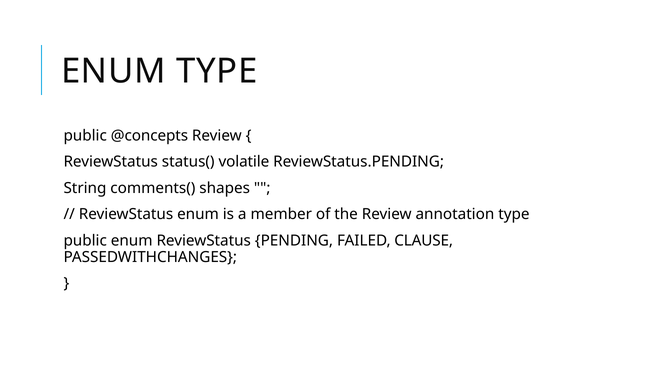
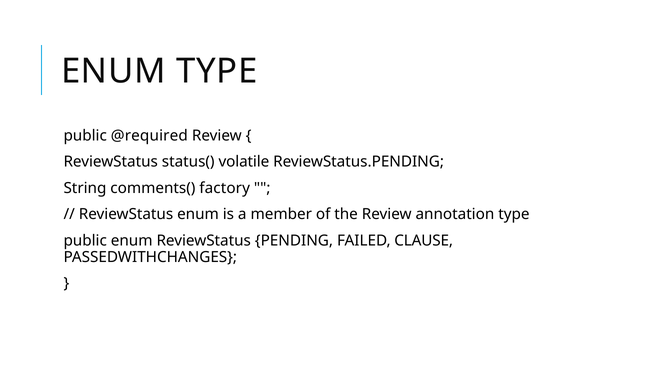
@concepts: @concepts -> @required (149, 136)
shapes: shapes -> factory (225, 188)
